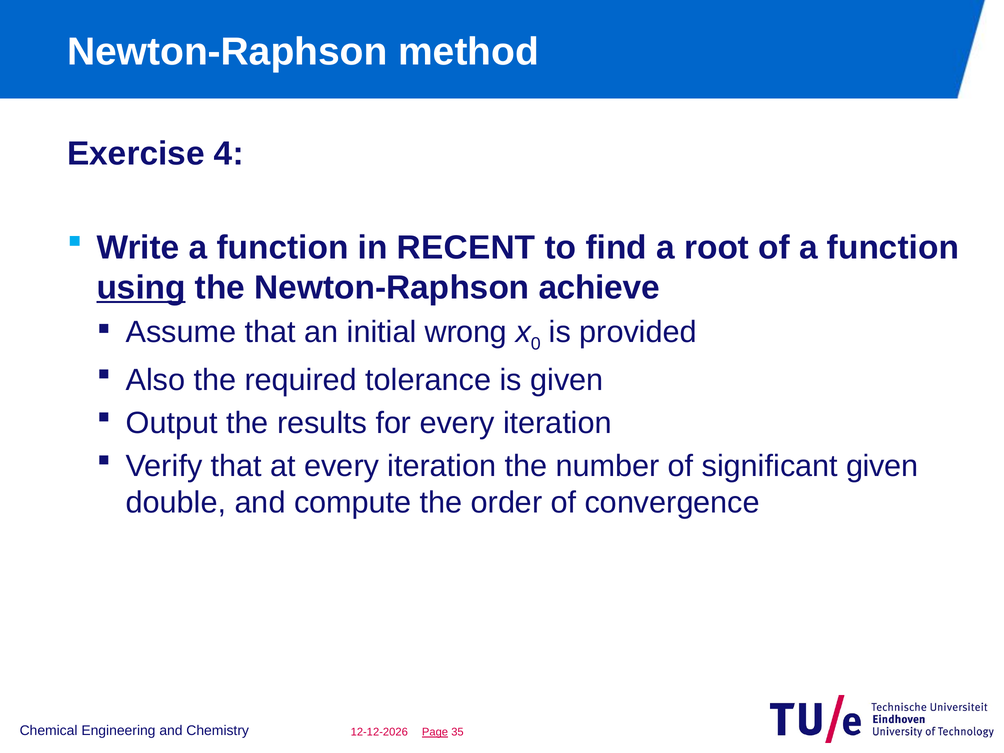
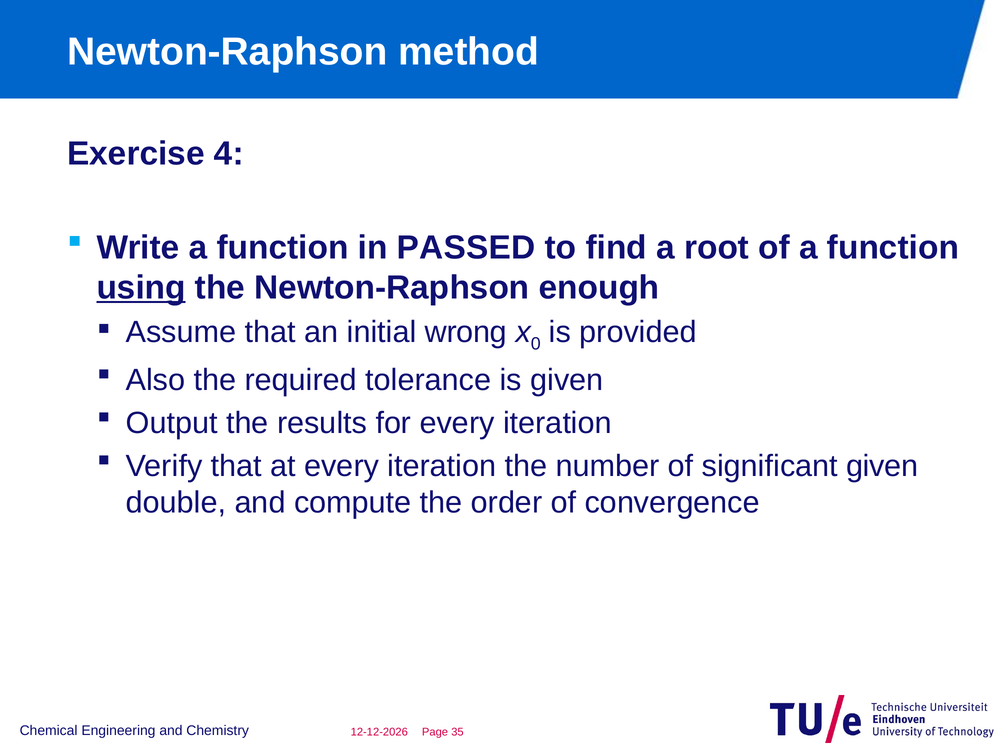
RECENT: RECENT -> PASSED (466, 248)
achieve: achieve -> enough (599, 288)
Page underline: present -> none (435, 732)
